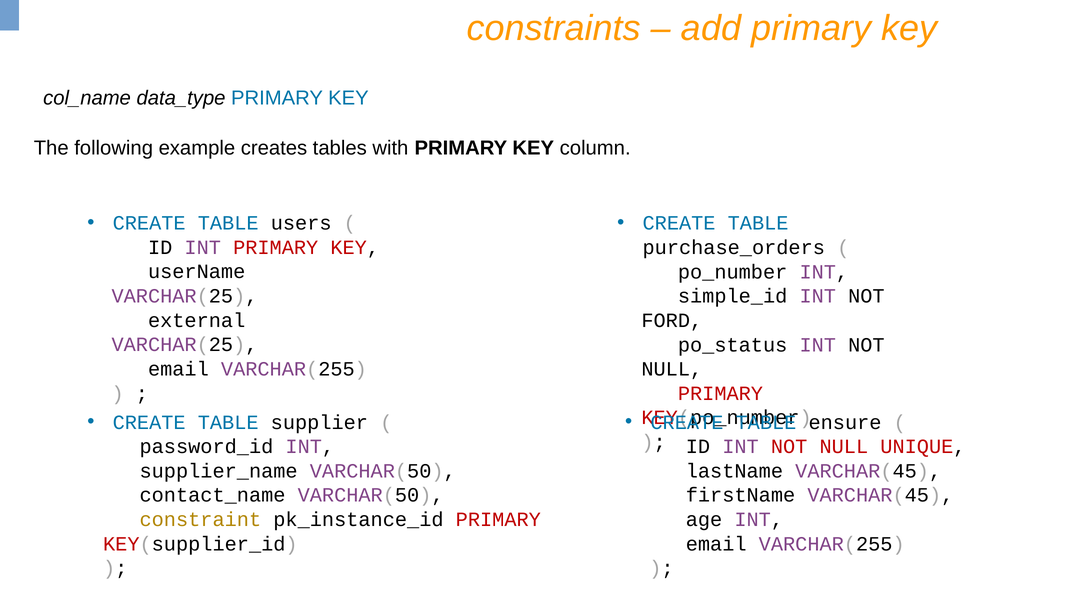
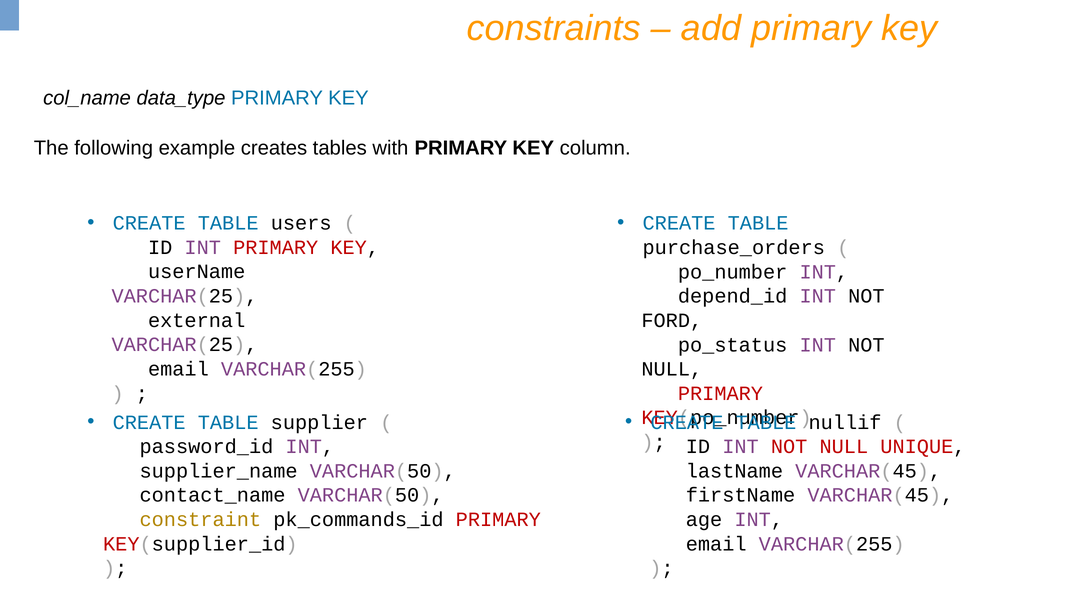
simple_id: simple_id -> depend_id (733, 296)
ensure: ensure -> nullif (845, 422)
pk_instance_id: pk_instance_id -> pk_commands_id (358, 520)
